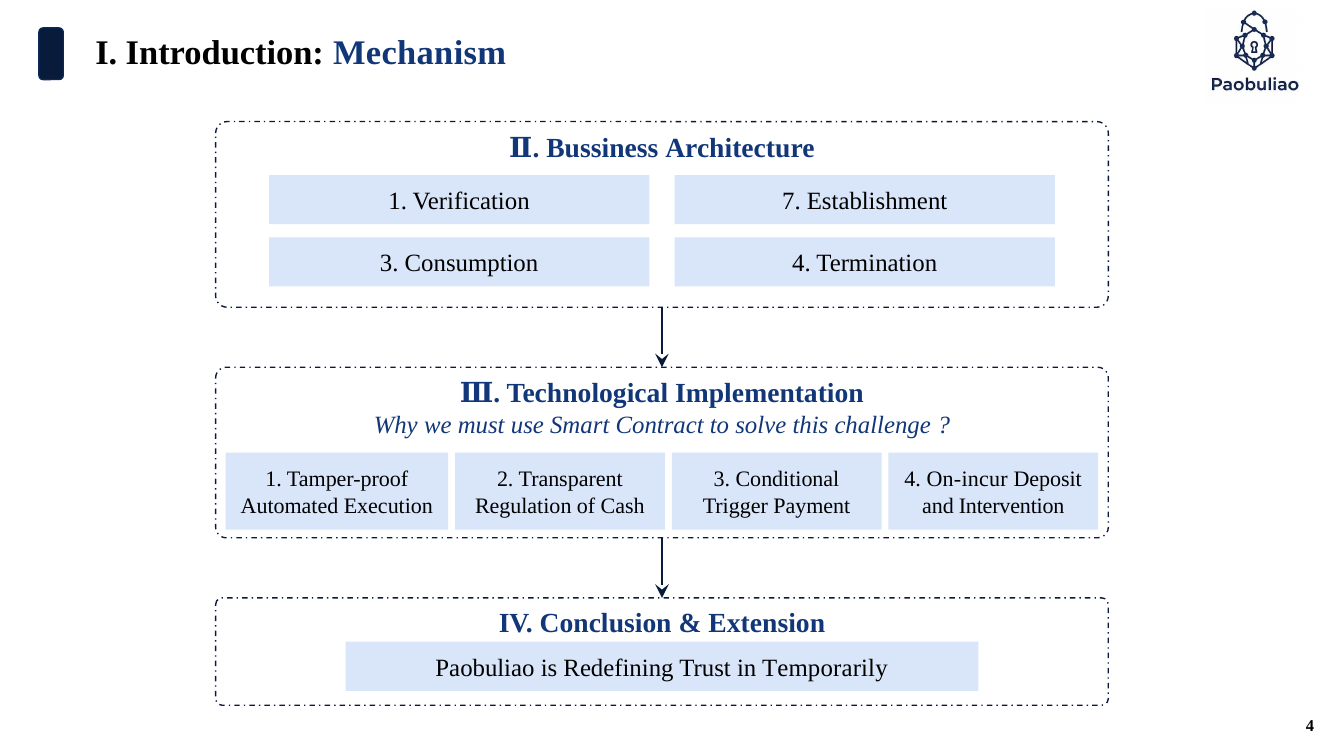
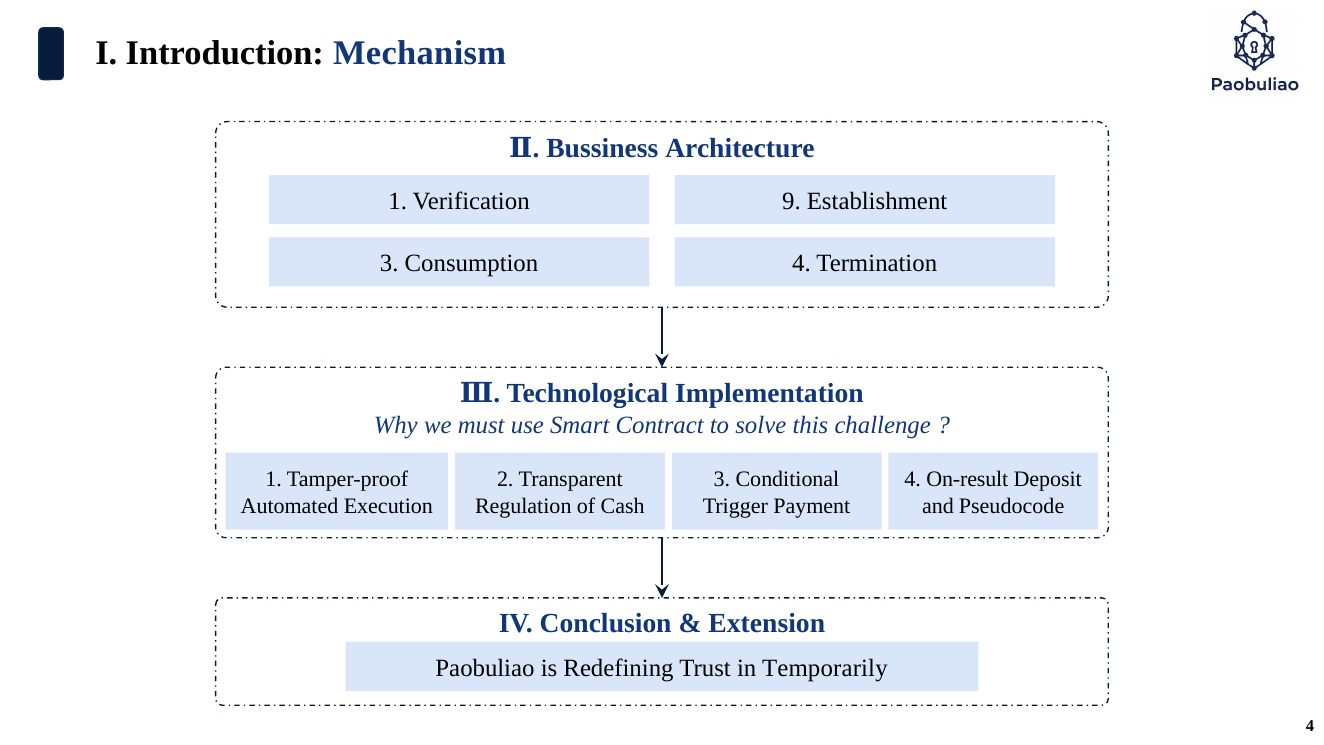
7: 7 -> 9 (791, 201)
On-incur: On-incur -> On-result (967, 479)
Intervention: Intervention -> Pseudocode (1012, 506)
